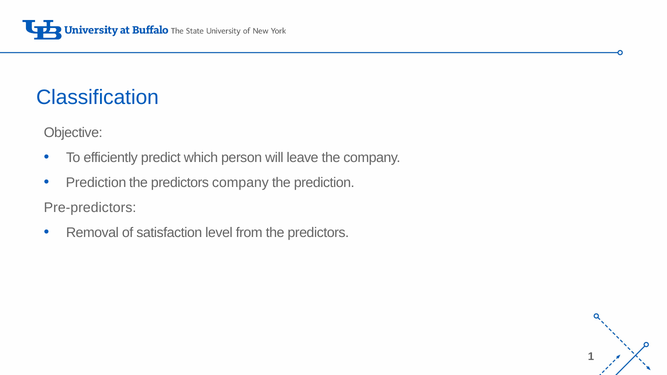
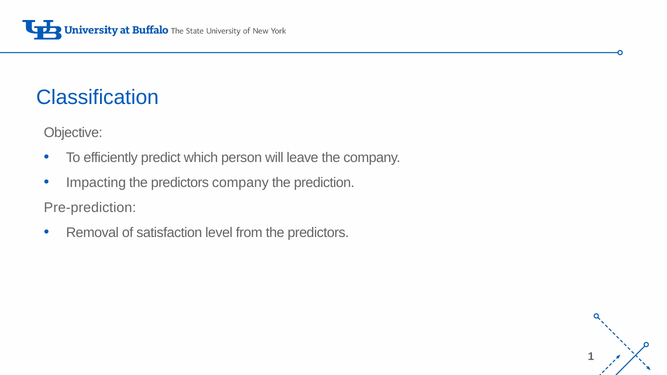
Prediction: Prediction -> Impacting (96, 183)
Pre-predictors: Pre-predictors -> Pre-prediction (90, 208)
